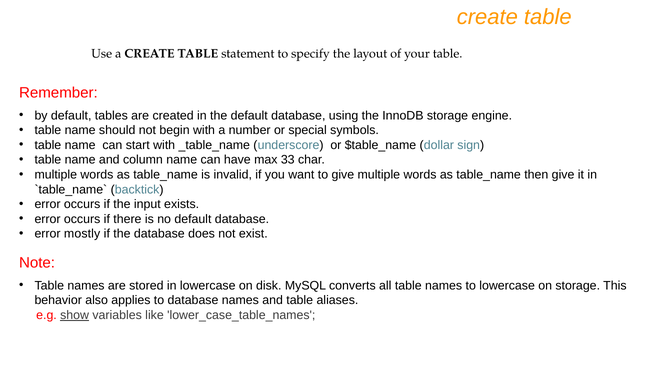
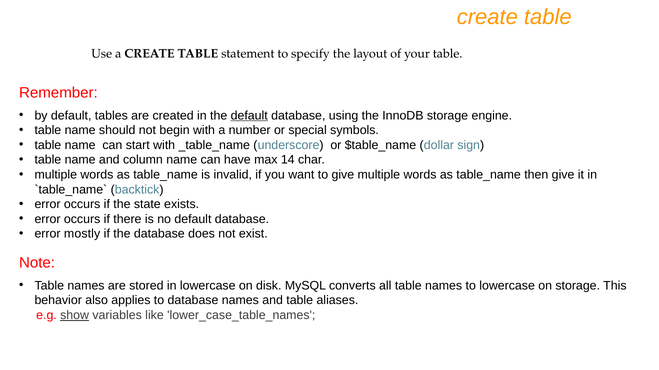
default underline: none -> present (249, 116)
33: 33 -> 14 (288, 160)
input: input -> state (147, 205)
